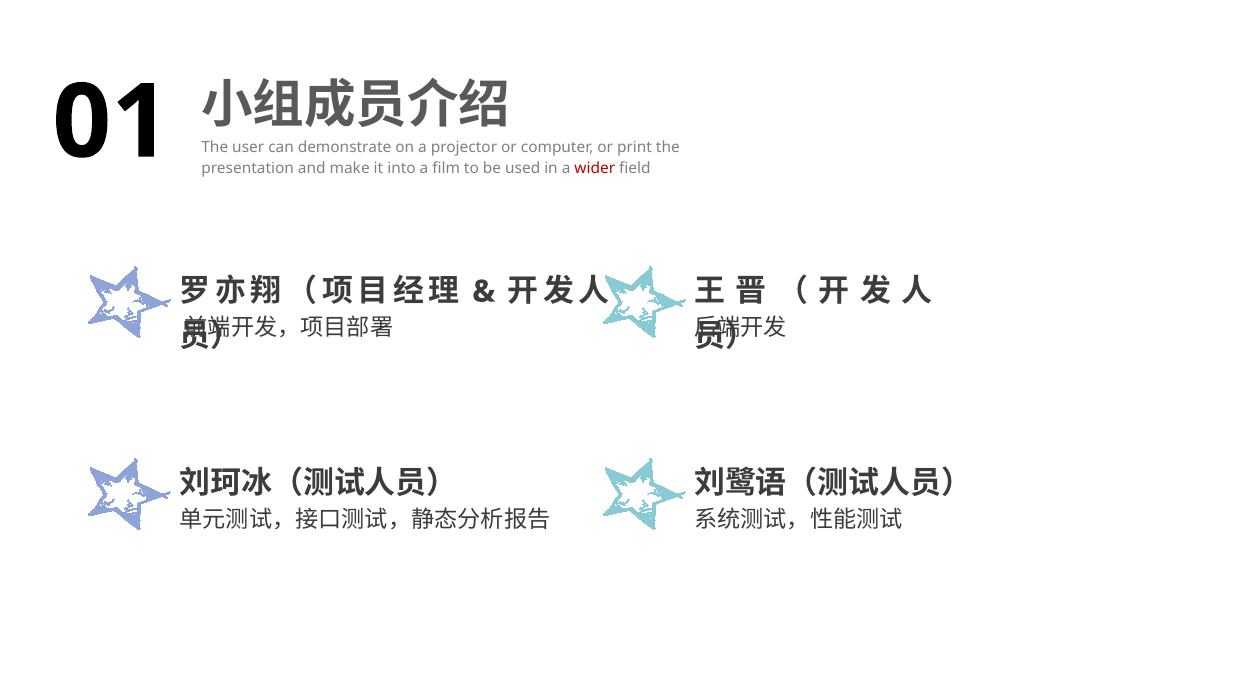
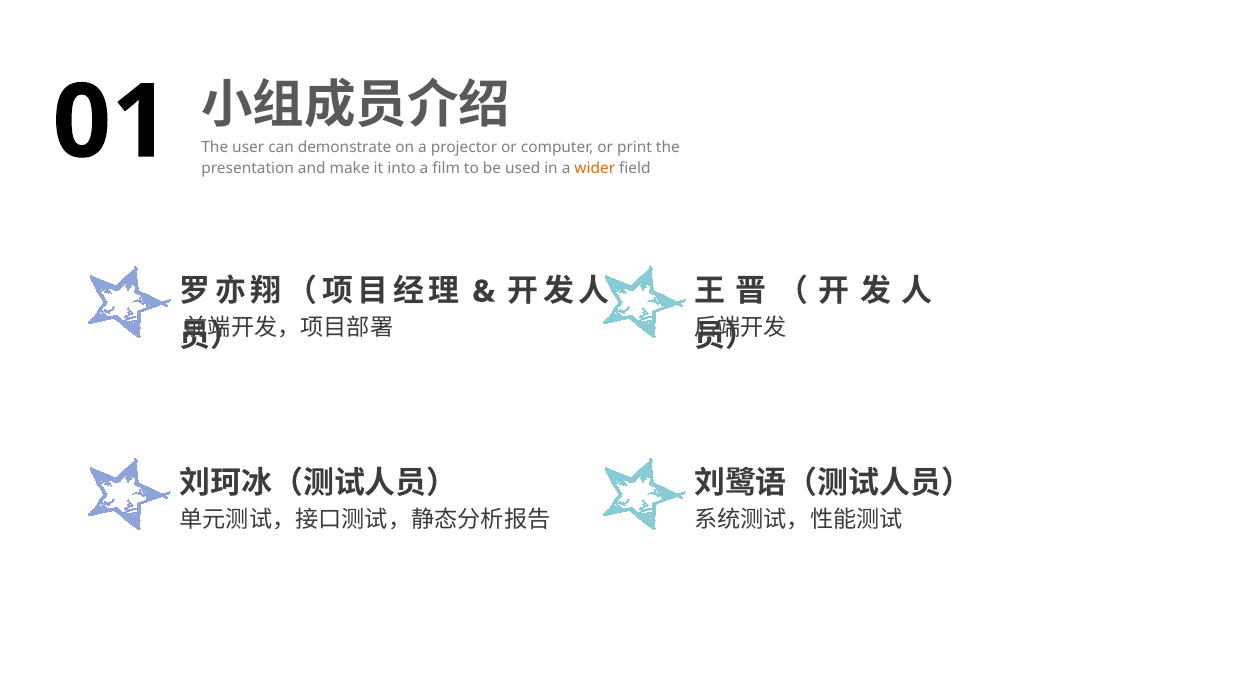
wider colour: red -> orange (595, 168)
